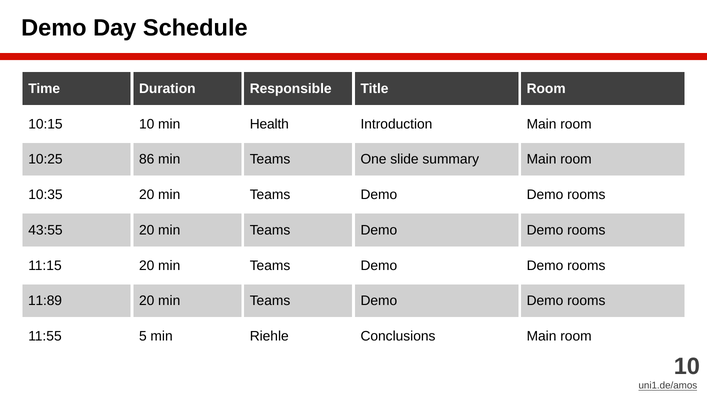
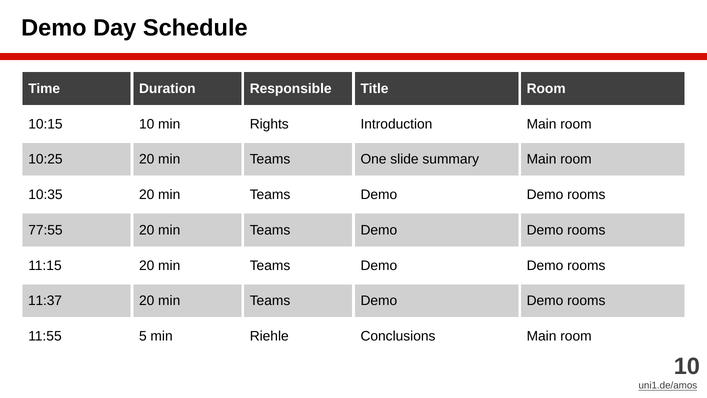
Health: Health -> Rights (269, 124)
10:25 86: 86 -> 20 (147, 159)
43:55: 43:55 -> 77:55 (45, 230)
11:89: 11:89 -> 11:37 (45, 301)
